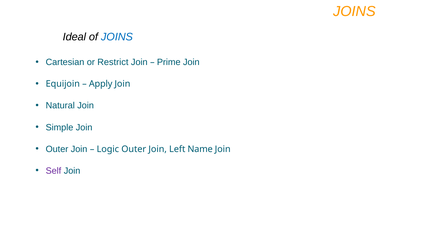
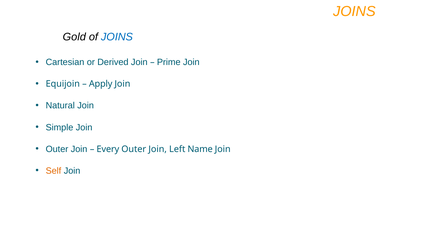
Ideal: Ideal -> Gold (74, 37)
Restrict: Restrict -> Derived (113, 62)
Logic: Logic -> Every (108, 149)
Self colour: purple -> orange (53, 170)
